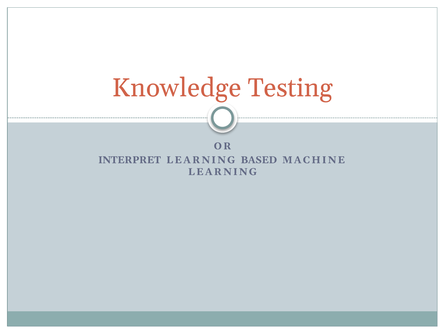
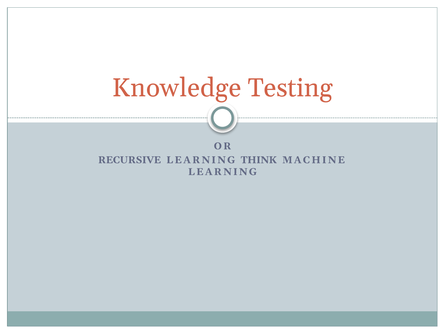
INTERPRET: INTERPRET -> RECURSIVE (130, 160)
BASED: BASED -> THINK (259, 160)
